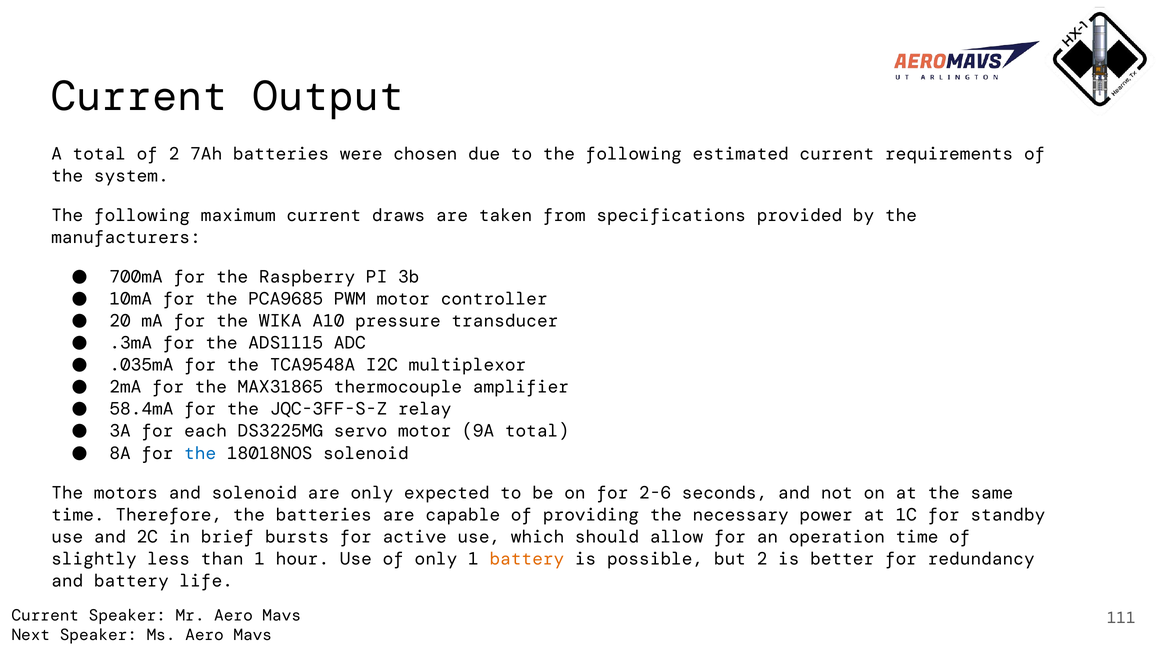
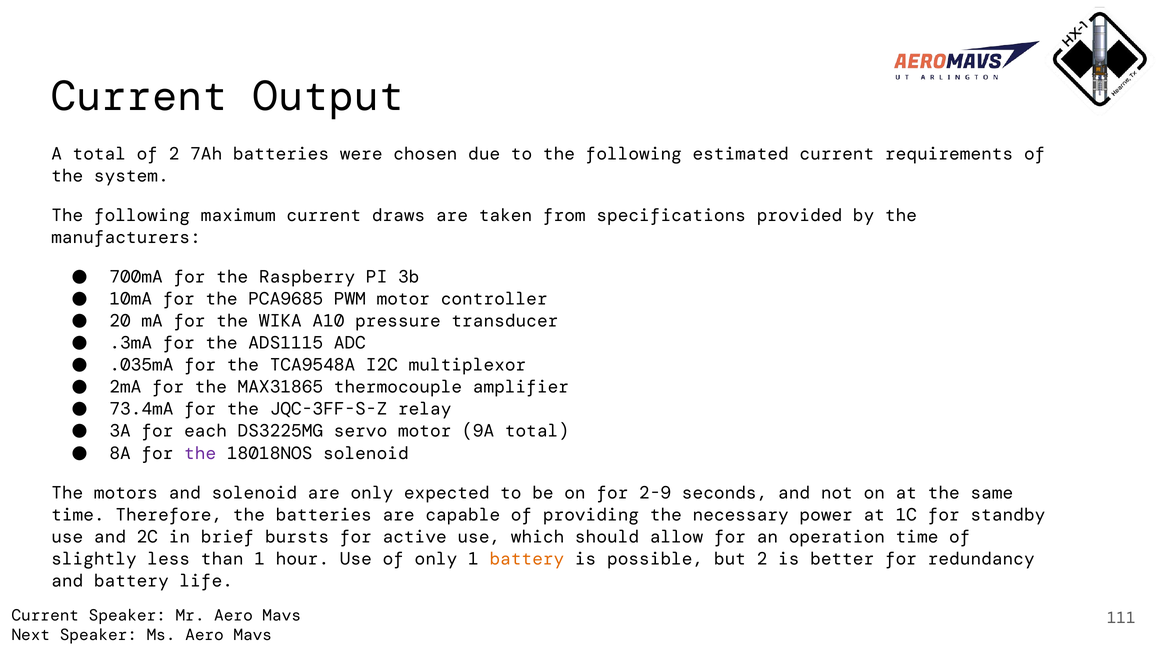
58.4mA: 58.4mA -> 73.4mA (141, 409)
the colour: blue -> purple (200, 453)
2-6: 2-6 -> 2-9 (655, 493)
